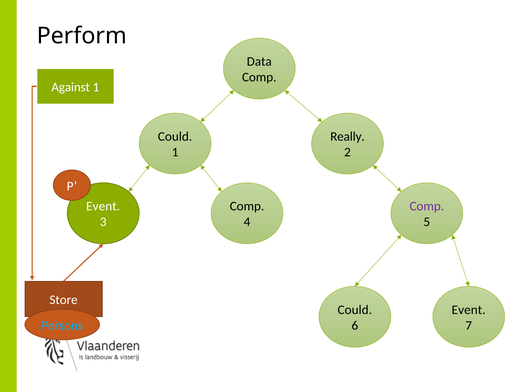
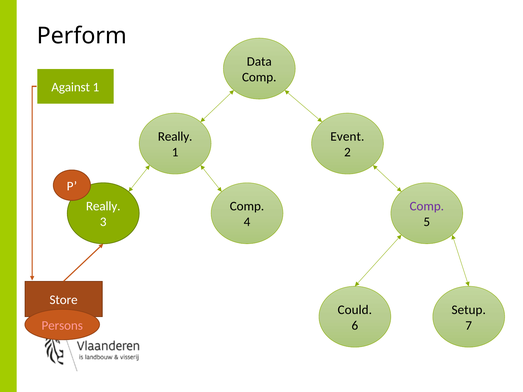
Could: Could -> Really (175, 137)
Really: Really -> Event (347, 137)
Event: Event -> Really (103, 206)
Event: Event -> Setup (469, 310)
Persons colour: light blue -> pink (62, 326)
